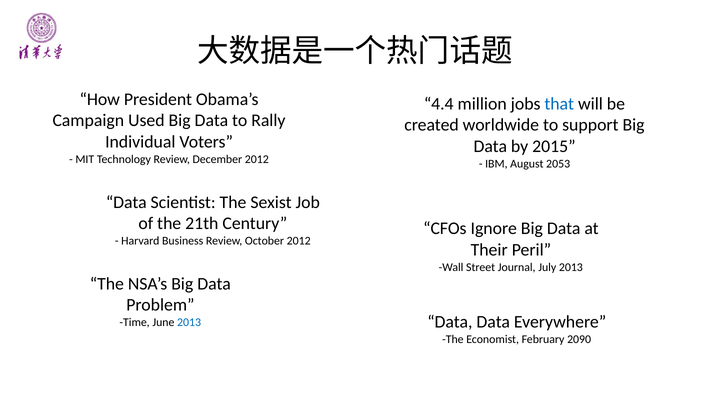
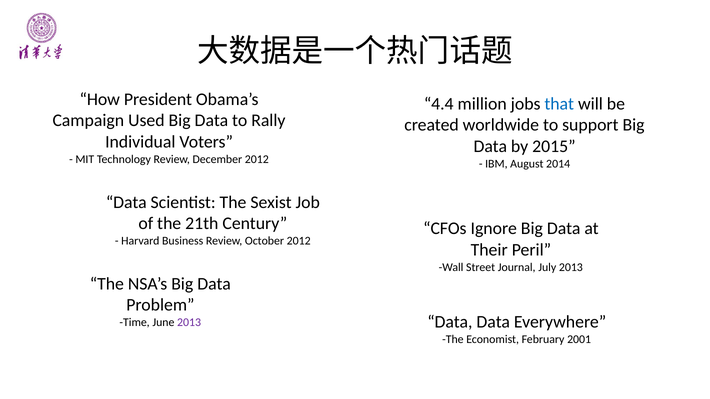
2053: 2053 -> 2014 (558, 164)
2013 colour: blue -> purple (189, 323)
2090: 2090 -> 2001 (579, 339)
